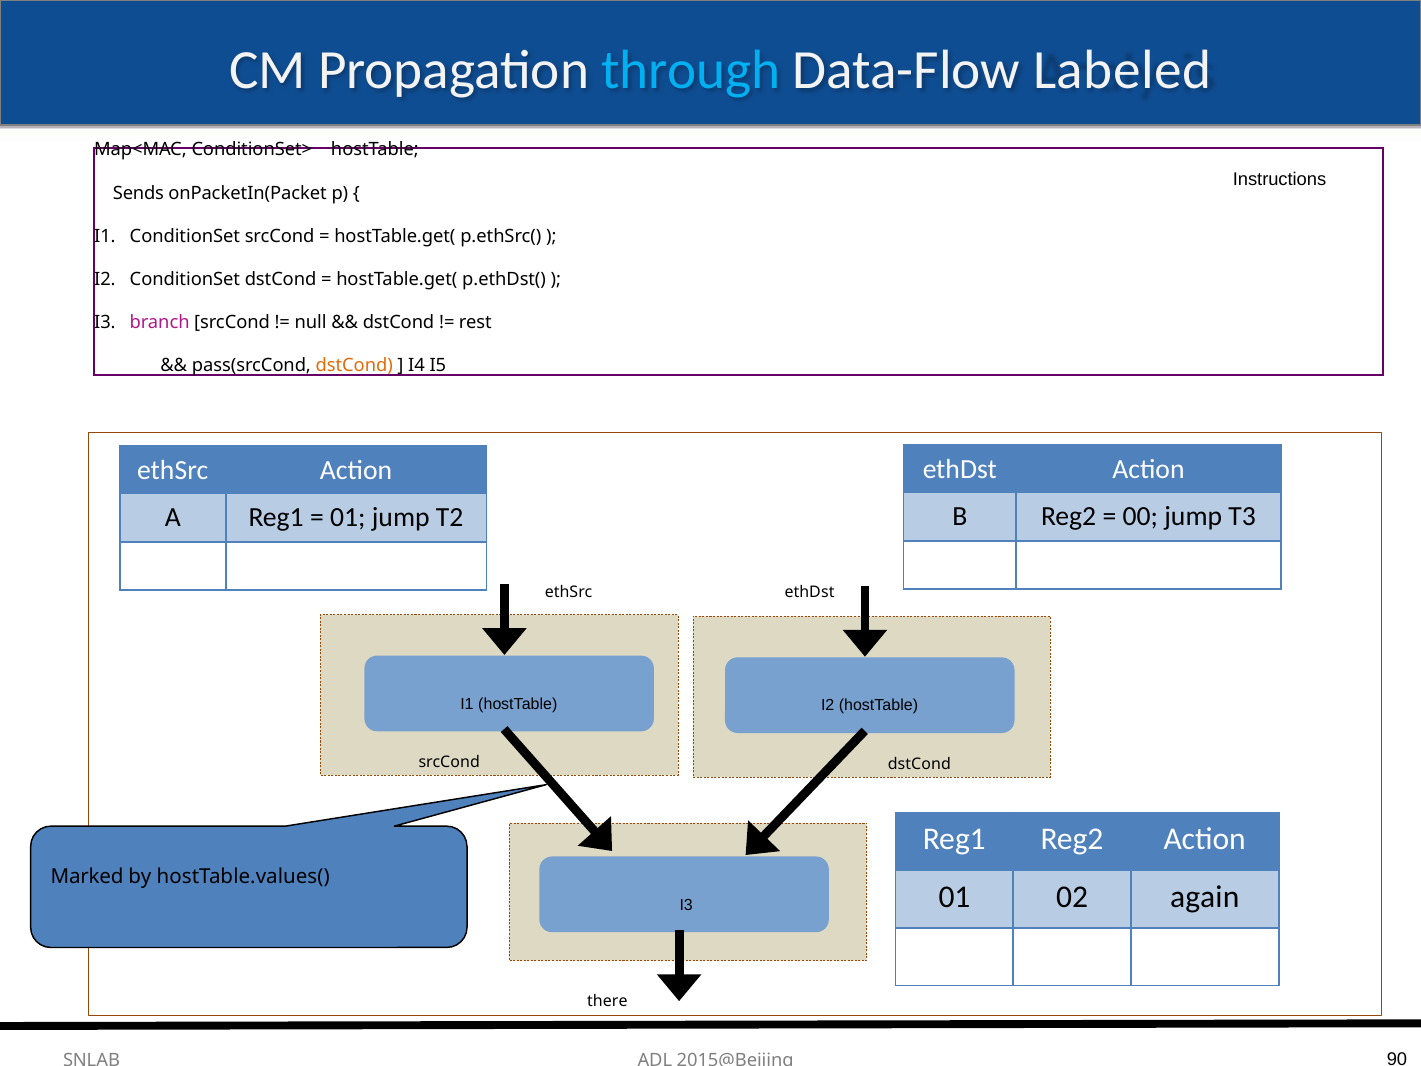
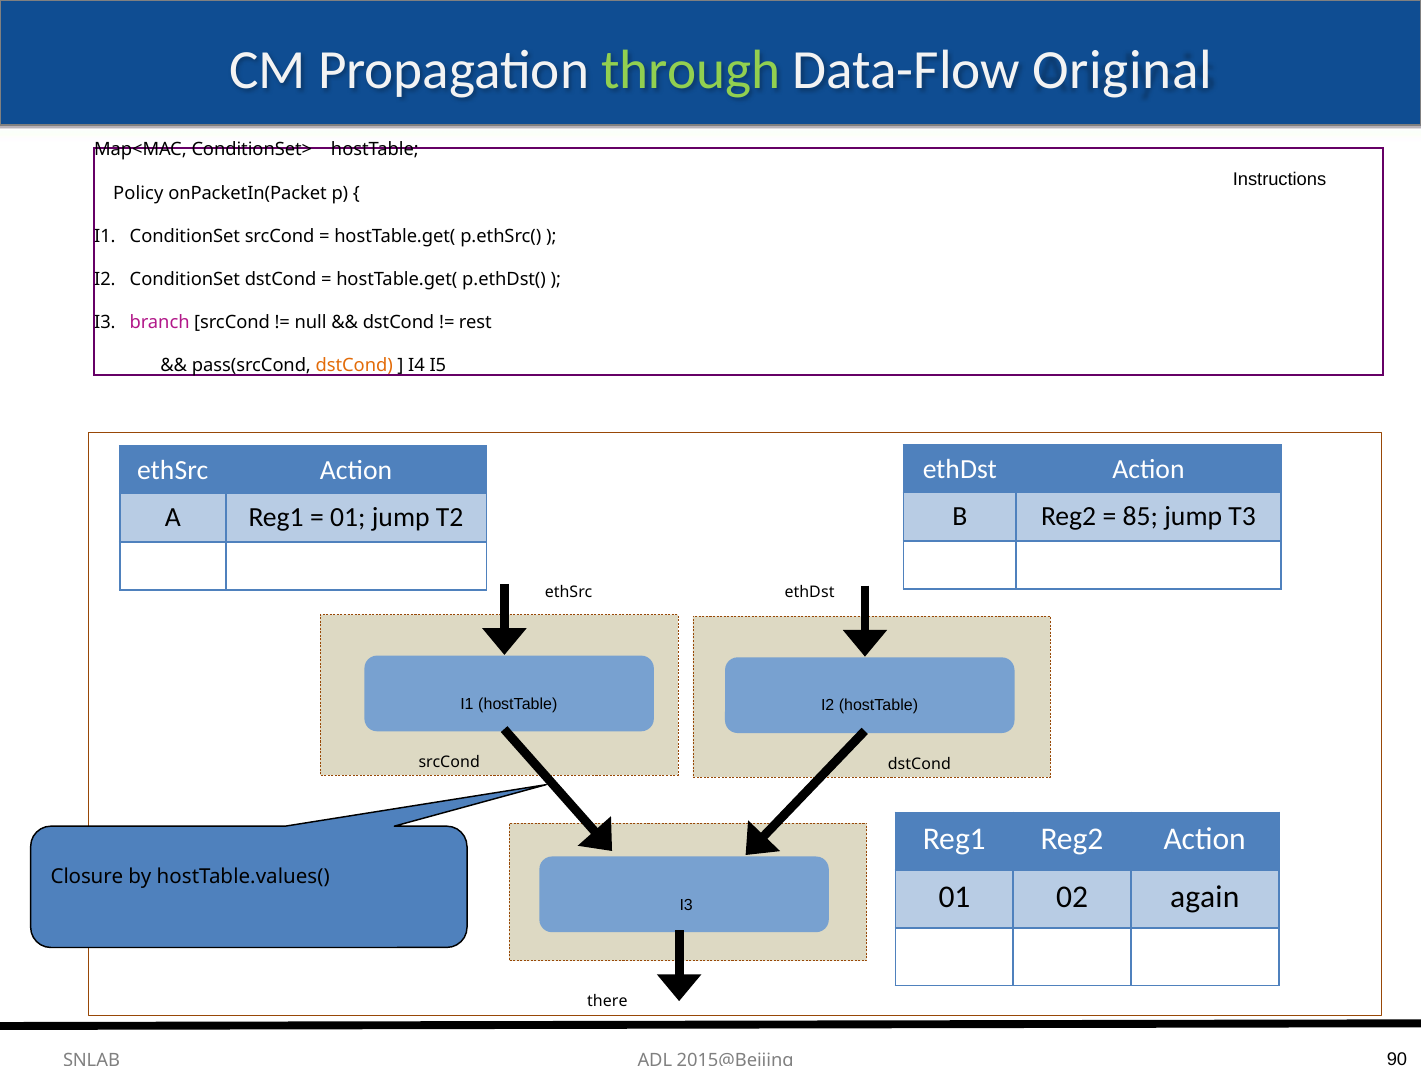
through colour: light blue -> light green (691, 70)
Labeled: Labeled -> Original (1122, 70)
Sends: Sends -> Policy (138, 193)
00: 00 -> 85 (1140, 517)
Marked: Marked -> Closure (87, 877)
